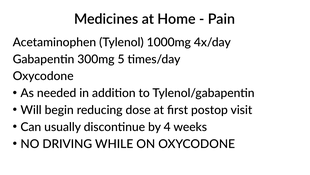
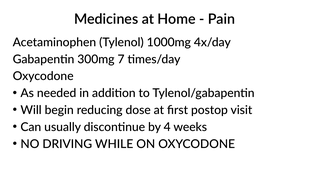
5: 5 -> 7 (121, 59)
